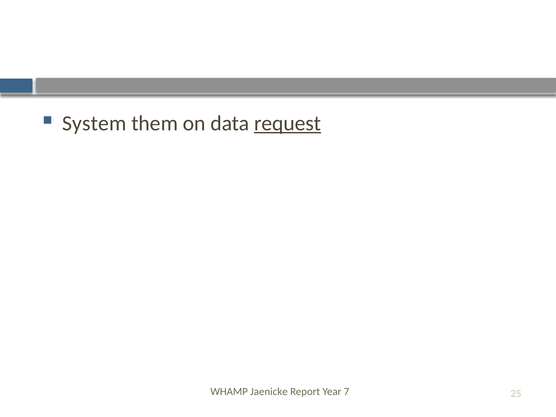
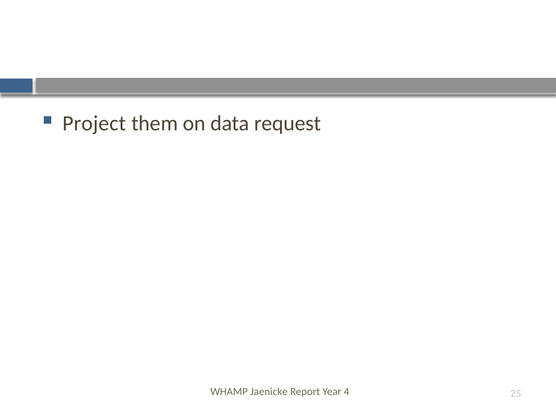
System: System -> Project (94, 123)
request underline: present -> none (288, 123)
7: 7 -> 4 (347, 392)
